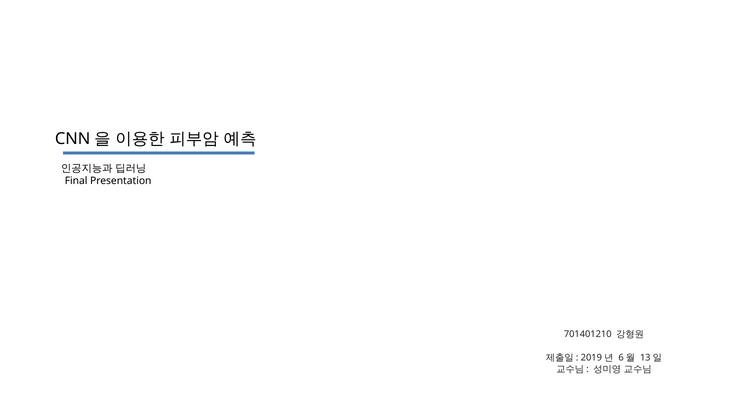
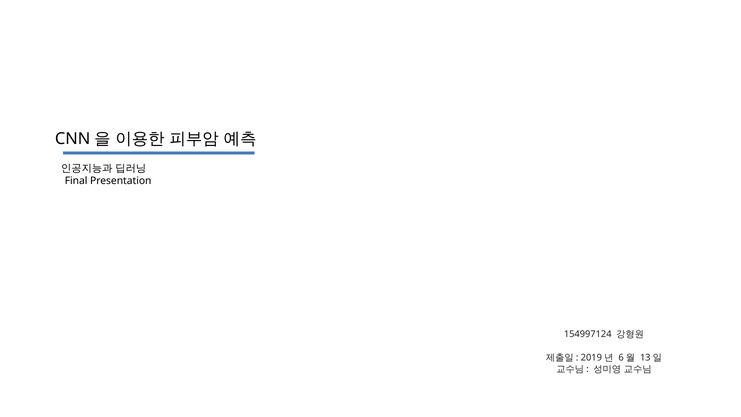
701401210: 701401210 -> 154997124 (588, 334)
